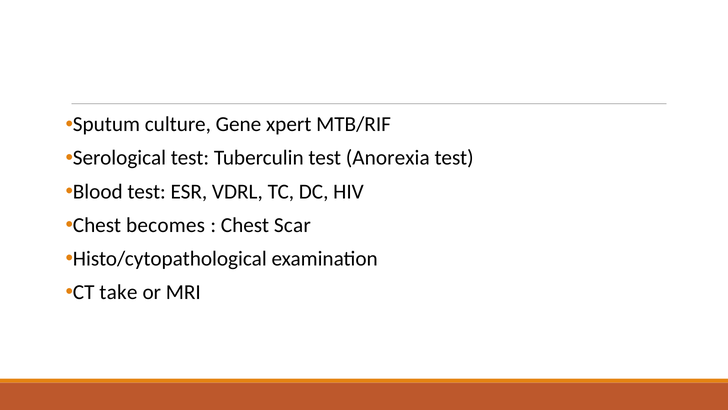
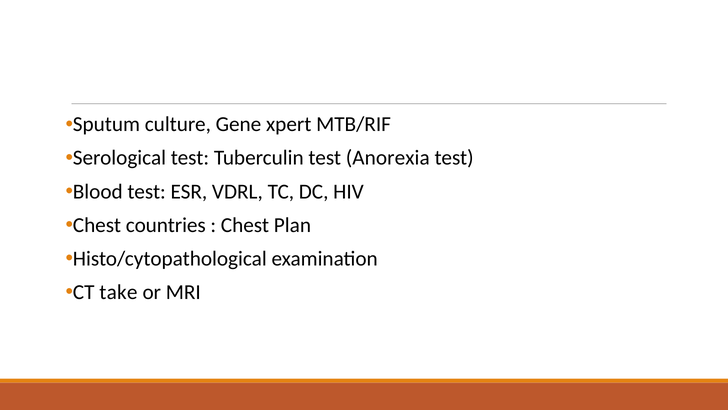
becomes: becomes -> countries (166, 225)
Scar: Scar -> Plan (292, 225)
